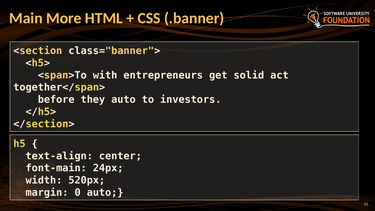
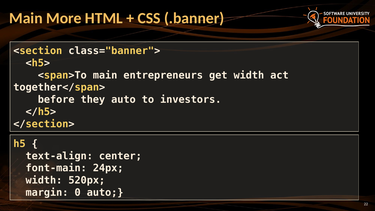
<span>To with: with -> main (105, 75)
get solid: solid -> width (249, 75)
